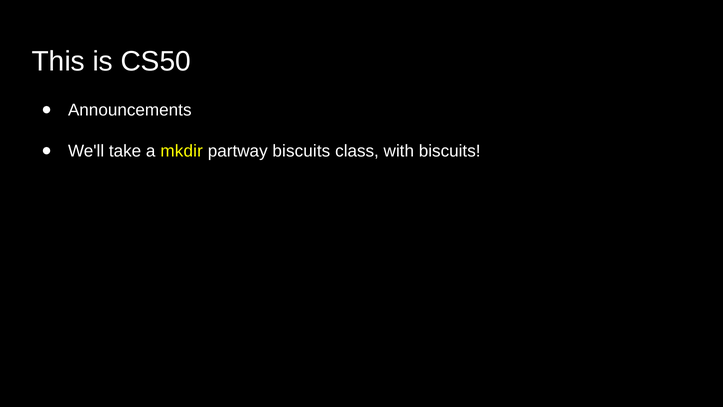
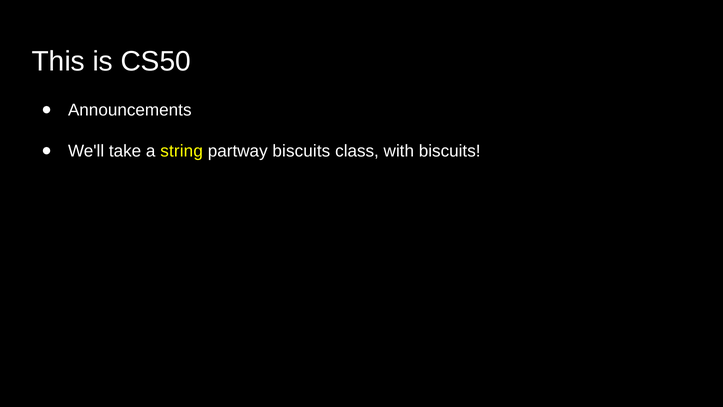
mkdir: mkdir -> string (182, 151)
